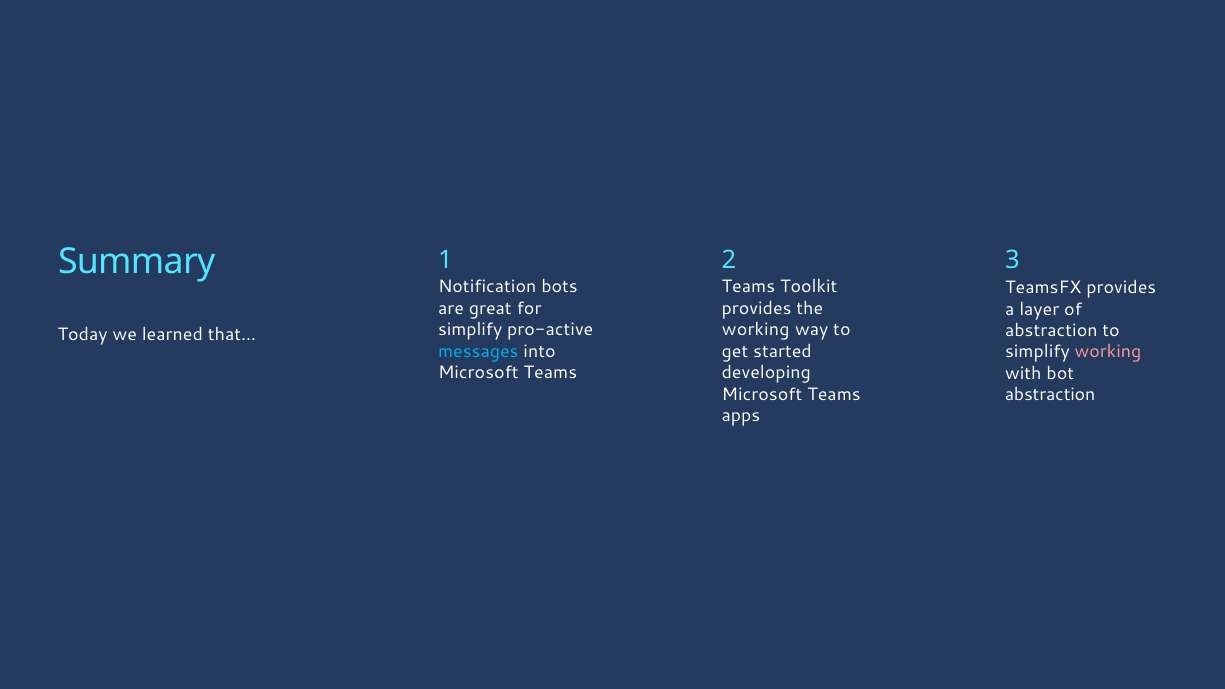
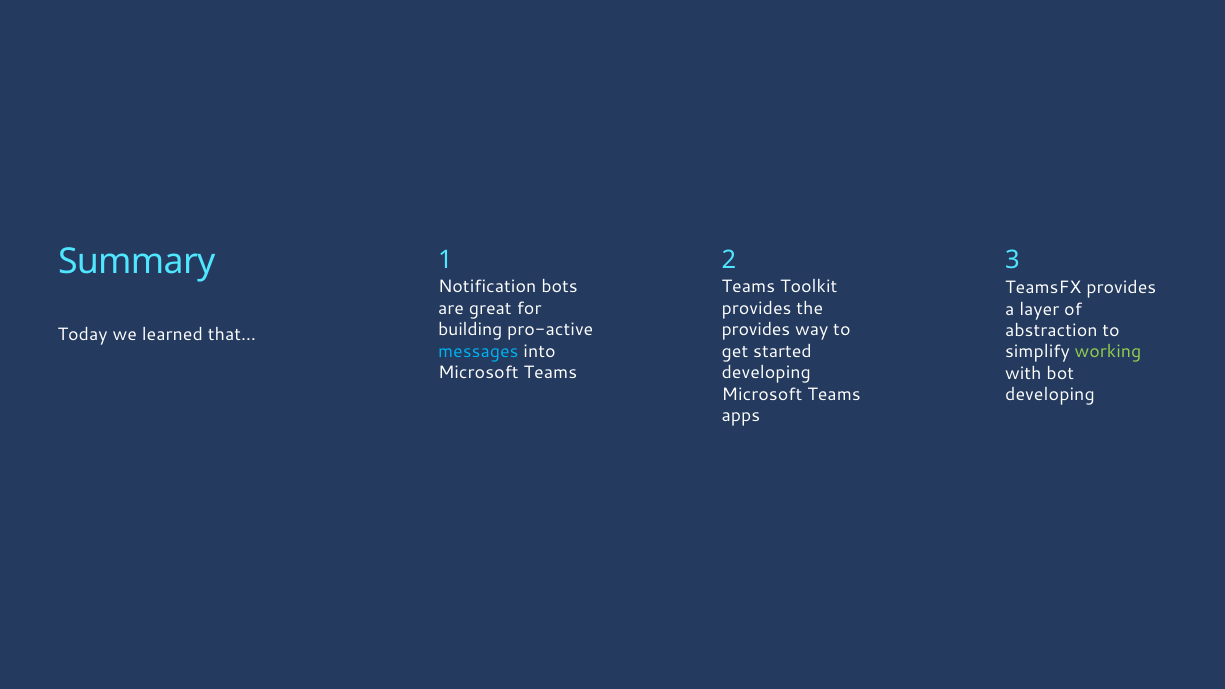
simplify: simplify -> building (470, 330)
working: working -> provides (756, 330)
working colour: pink -> light green (1108, 352)
abstraction: abstraction -> developing (1050, 395)
